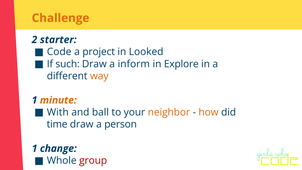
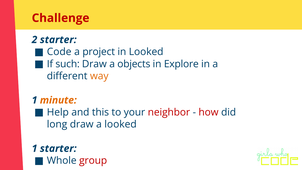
Challenge colour: orange -> red (61, 18)
inform: inform -> objects (134, 64)
With: With -> Help (58, 112)
ball: ball -> this (100, 112)
neighbor colour: orange -> red (169, 112)
how colour: orange -> red (209, 112)
time: time -> long (57, 124)
a person: person -> looked (121, 124)
1 change: change -> starter (58, 148)
